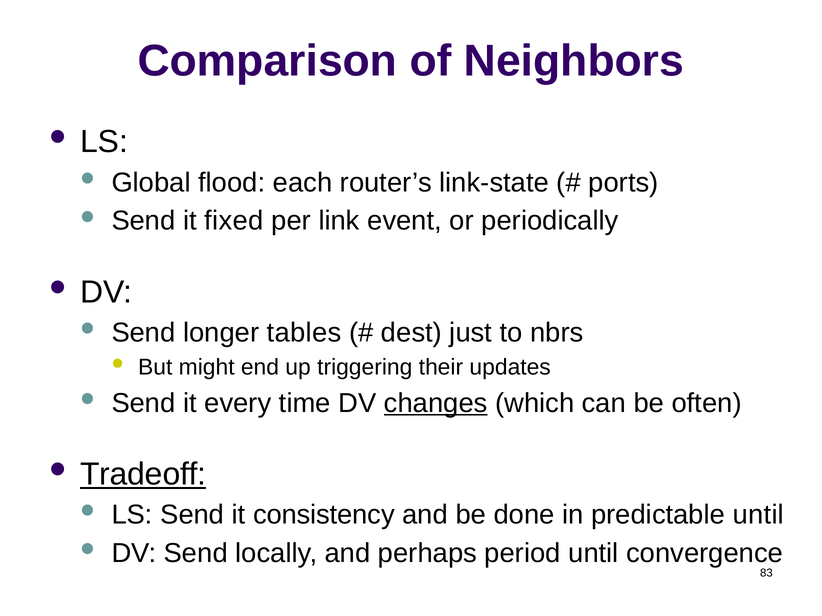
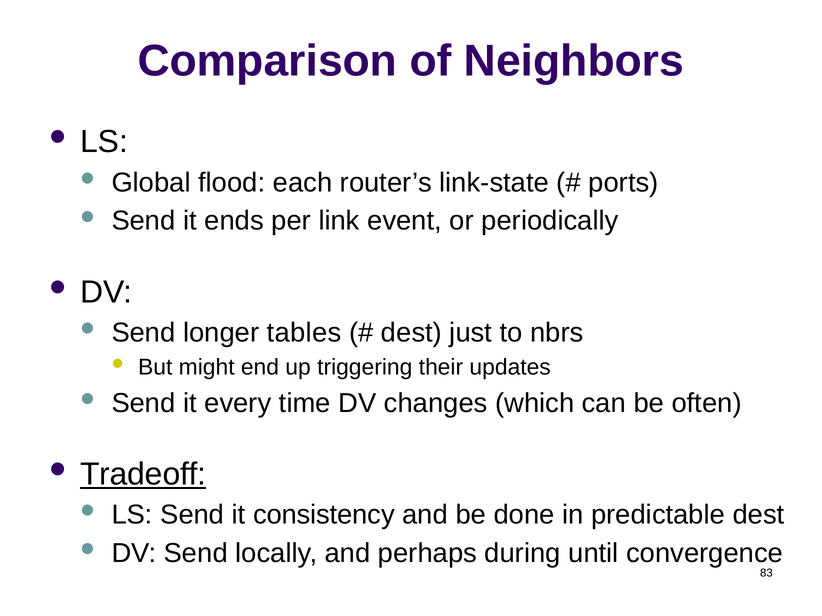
fixed: fixed -> ends (234, 221)
changes underline: present -> none (436, 403)
predictable until: until -> dest (759, 515)
period: period -> during (523, 554)
